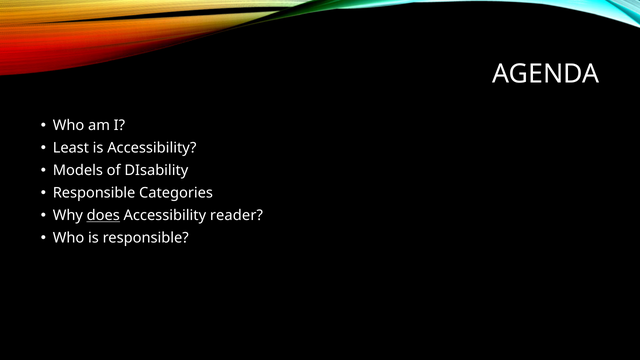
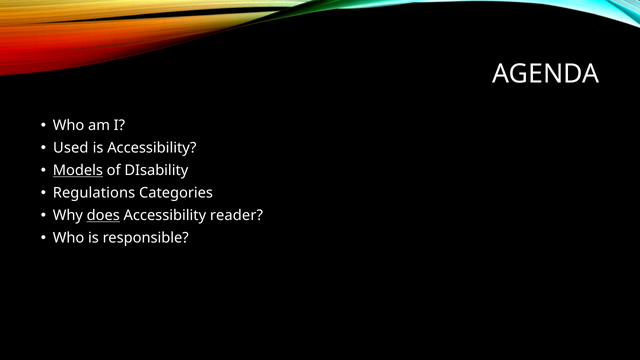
Least: Least -> Used (71, 148)
Models underline: none -> present (78, 170)
Responsible: Responsible -> Regulations (94, 193)
